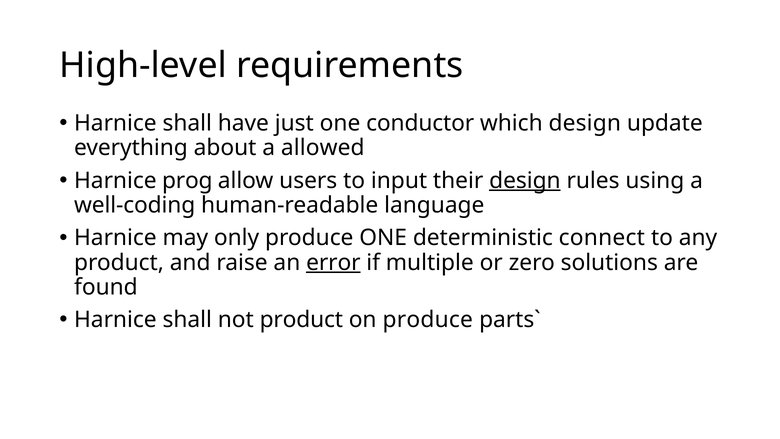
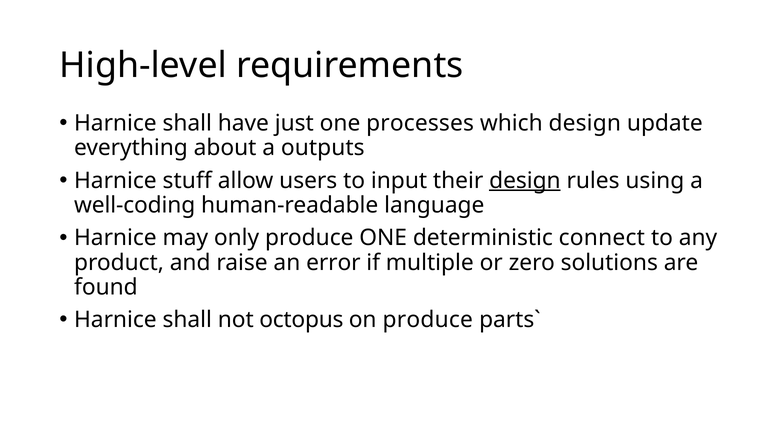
conductor: conductor -> processes (420, 123)
allowed: allowed -> outputs (323, 148)
prog: prog -> stuff (187, 181)
error underline: present -> none (333, 262)
not product: product -> octopus (301, 320)
